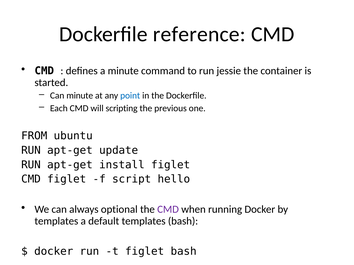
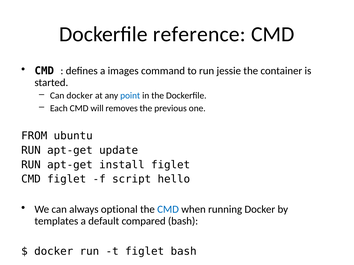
a minute: minute -> images (123, 71)
Can minute: minute -> docker (80, 96)
scripting: scripting -> removes (122, 108)
CMD colour: purple -> blue (168, 210)
default templates: templates -> compared (144, 221)
